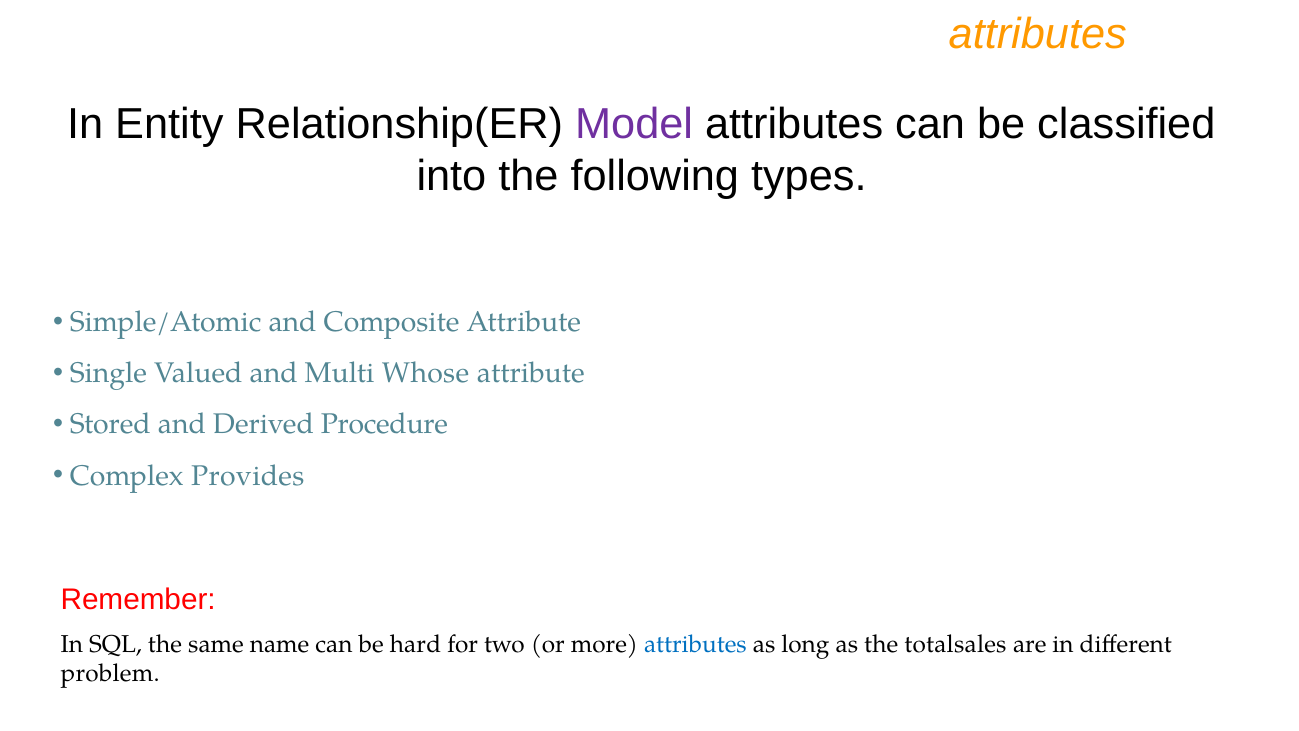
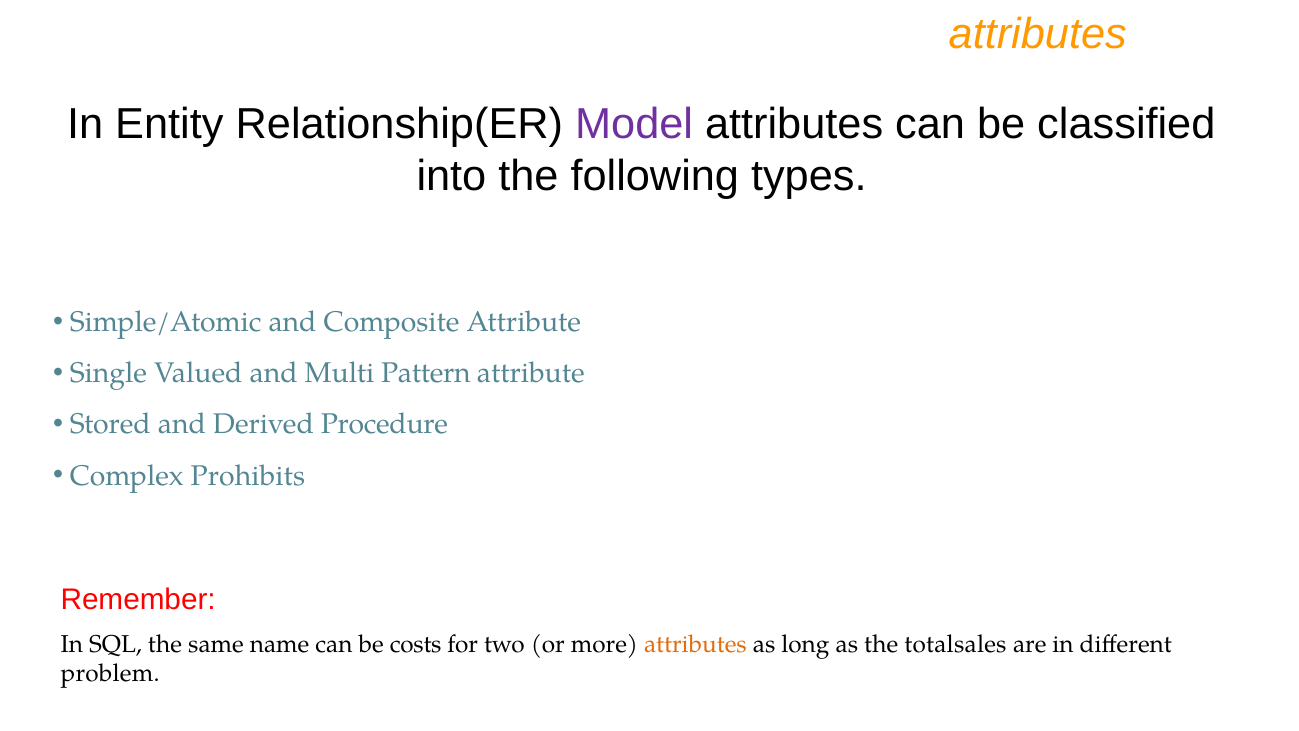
Whose: Whose -> Pattern (426, 373)
Provides: Provides -> Prohibits (248, 476)
hard: hard -> costs (416, 644)
attributes colour: blue -> orange (695, 644)
